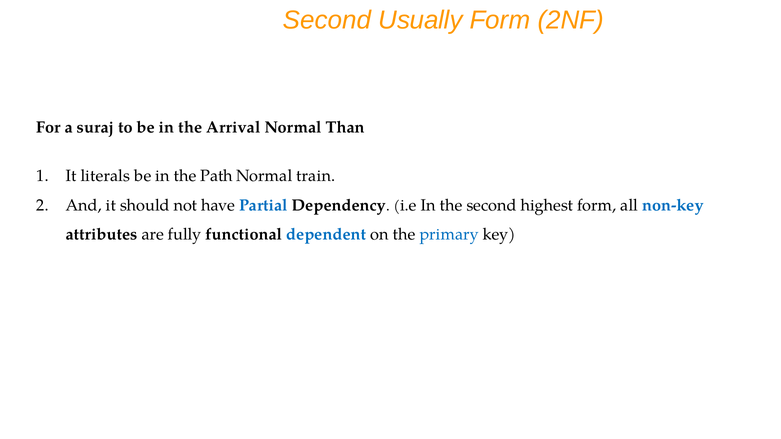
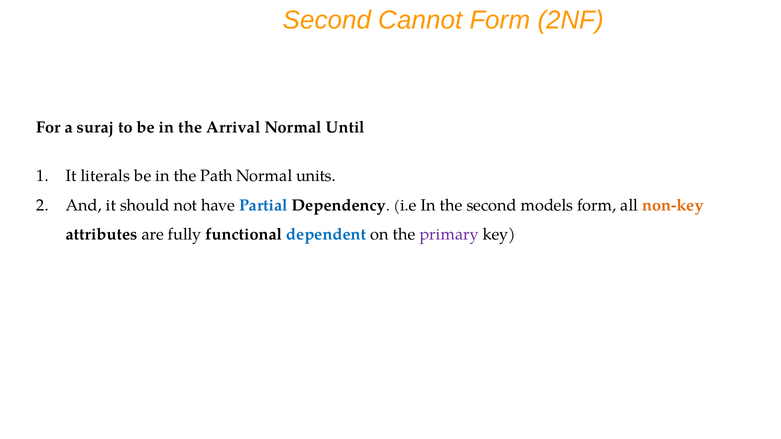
Usually: Usually -> Cannot (420, 20)
Than: Than -> Until (345, 127)
train: train -> units (316, 176)
highest: highest -> models (547, 205)
non-key colour: blue -> orange (673, 205)
primary colour: blue -> purple (449, 235)
